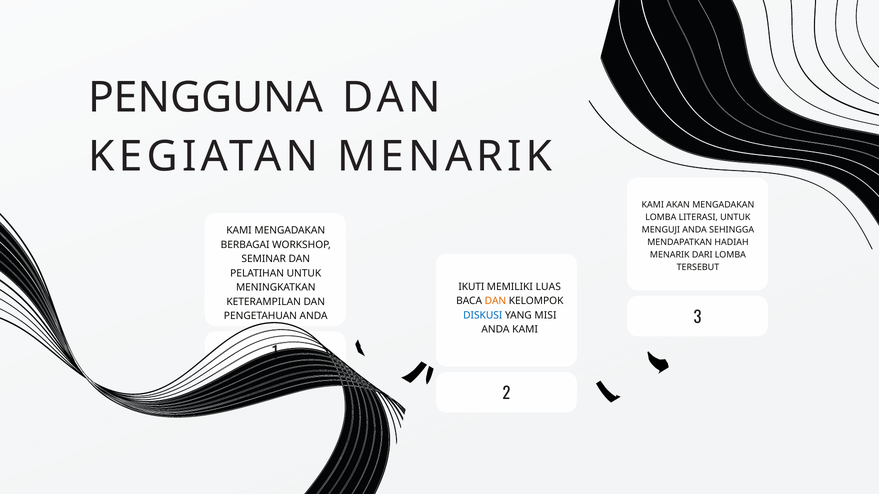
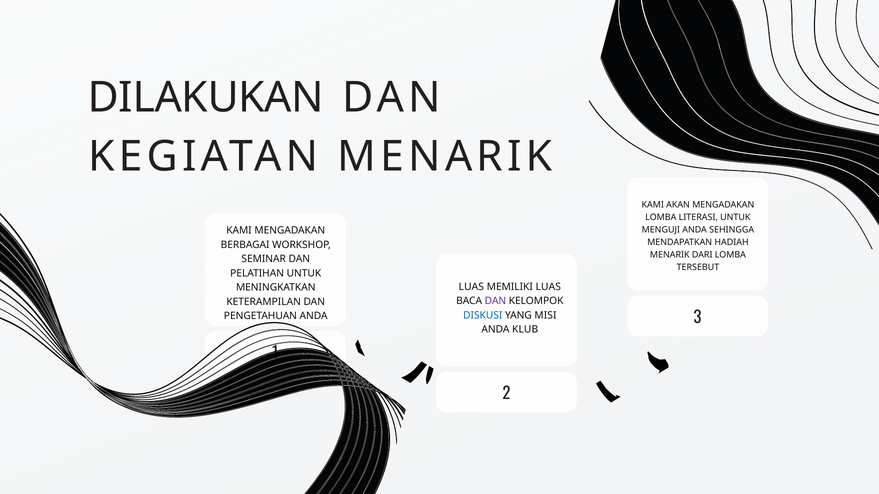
PENGGUNA: PENGGUNA -> DILAKUKAN (206, 98)
IKUTI: IKUTI -> LUAS (471, 287)
DAN colour: orange -> purple (495, 301)
ANDA KAMI: KAMI -> KLUB (525, 330)
